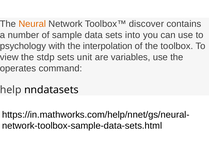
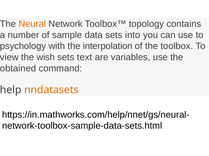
discover: discover -> topology (146, 24)
stdp: stdp -> wish (46, 57)
unit: unit -> text (85, 57)
operates: operates -> obtained (18, 69)
nndatasets colour: black -> orange (51, 90)
